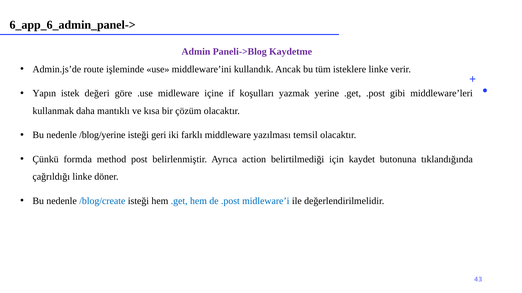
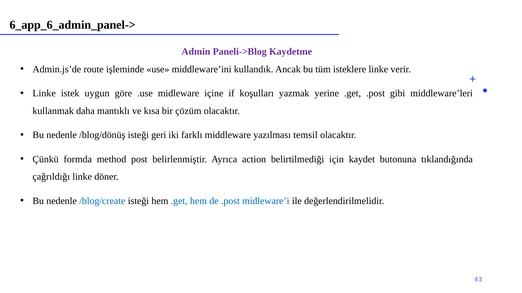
Yapın: Yapın -> Linke (44, 94)
değeri: değeri -> uygun (97, 94)
/blog/yerine: /blog/yerine -> /blog/dönüş (102, 135)
